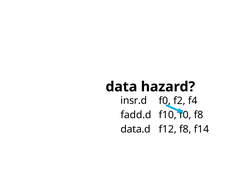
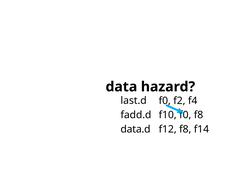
insr.d: insr.d -> last.d (134, 100)
